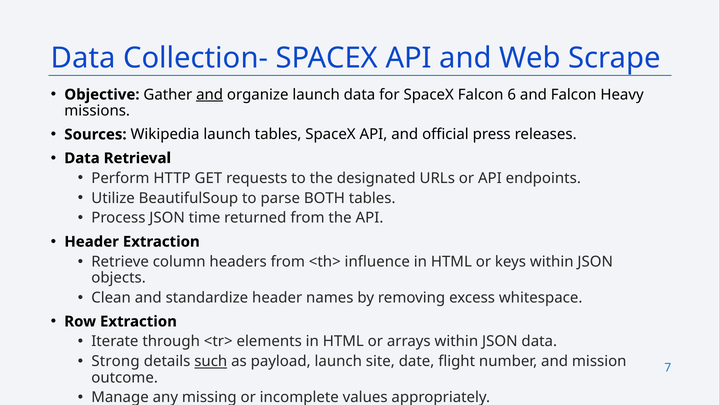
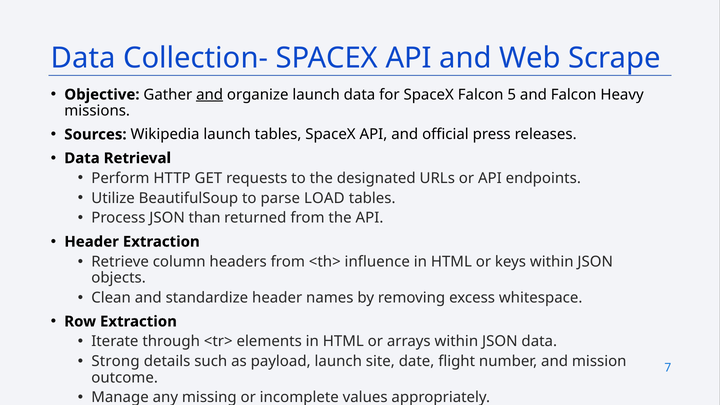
6: 6 -> 5 (512, 95)
BOTH: BOTH -> LOAD (324, 198)
time: time -> than (205, 218)
such underline: present -> none (211, 361)
